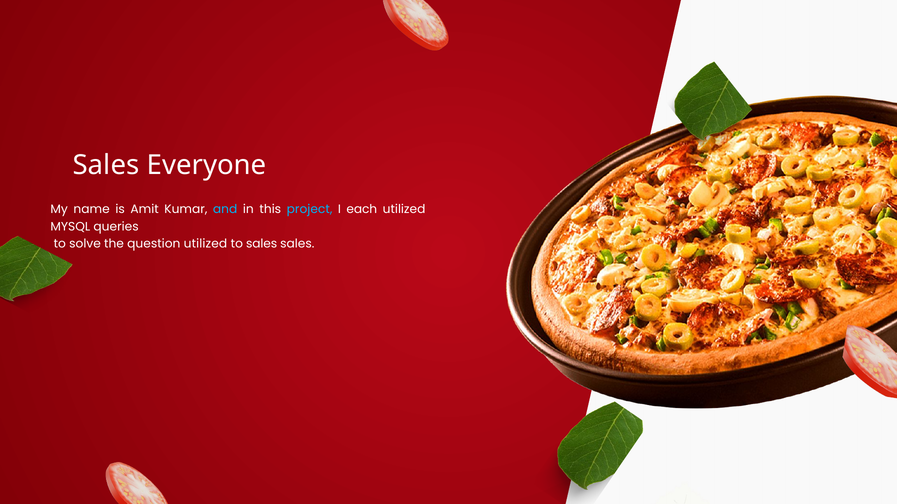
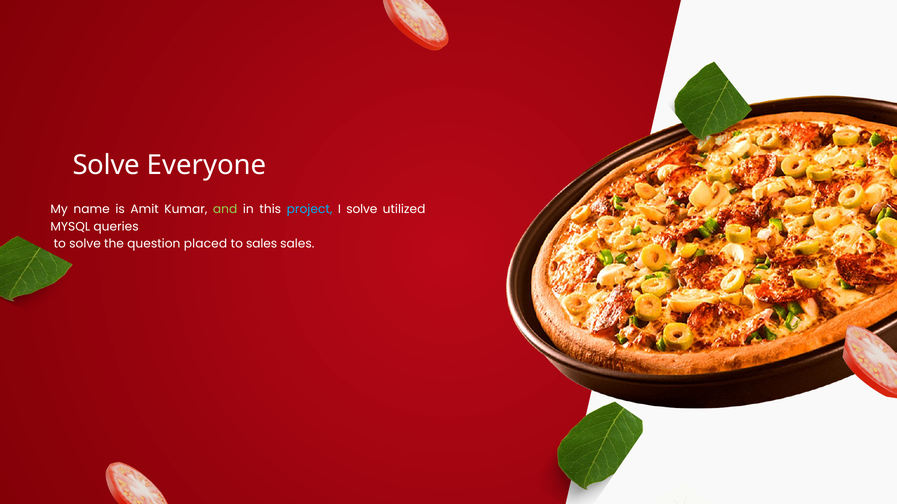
Sales: Sales -> Solve (106, 165)
and colour: light blue -> light green (225, 210)
I each: each -> solve (362, 210)
question utilized: utilized -> placed (205, 244)
